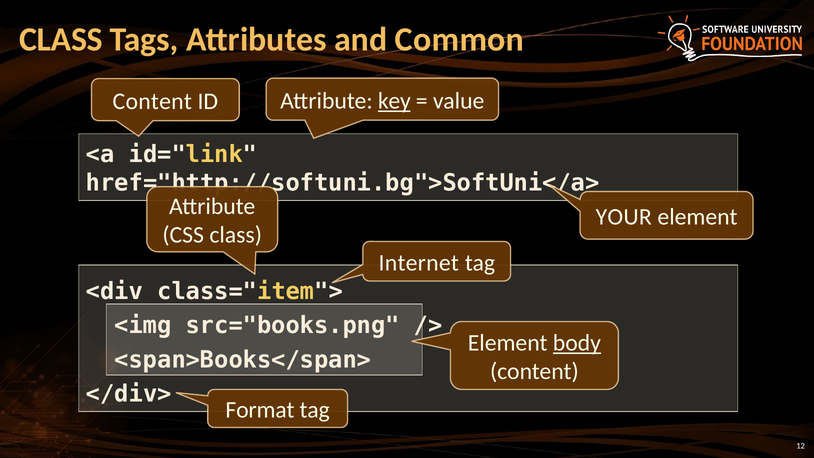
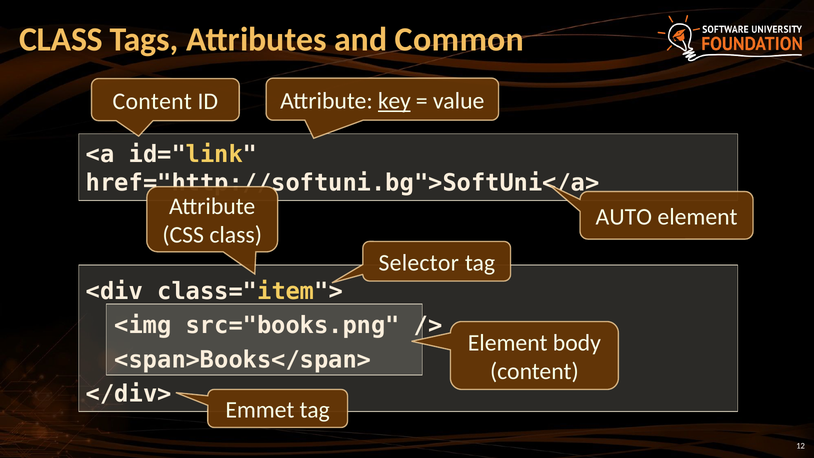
YOUR: YOUR -> AUTO (624, 217)
Internet: Internet -> Selector (419, 263)
body underline: present -> none (577, 343)
Format: Format -> Emmet (260, 410)
